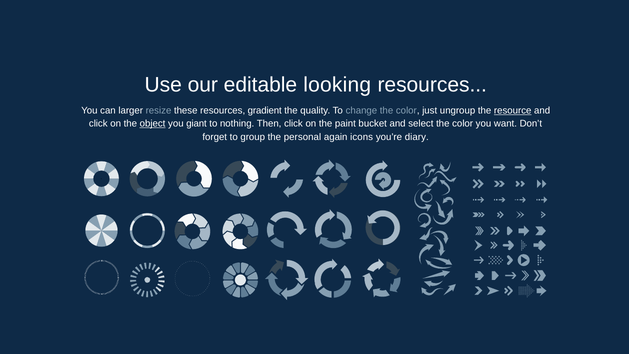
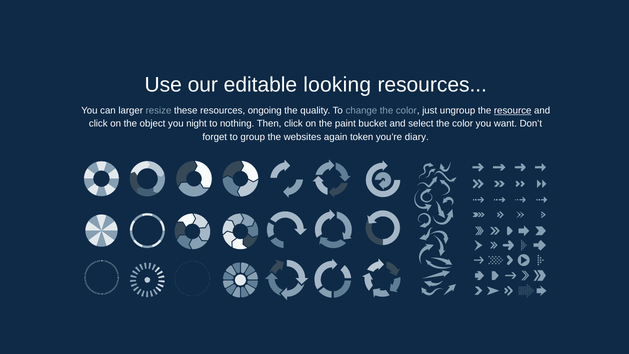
gradient: gradient -> ongoing (265, 110)
object underline: present -> none (153, 124)
giant: giant -> night (197, 124)
personal: personal -> websites (302, 137)
icons: icons -> token (362, 137)
